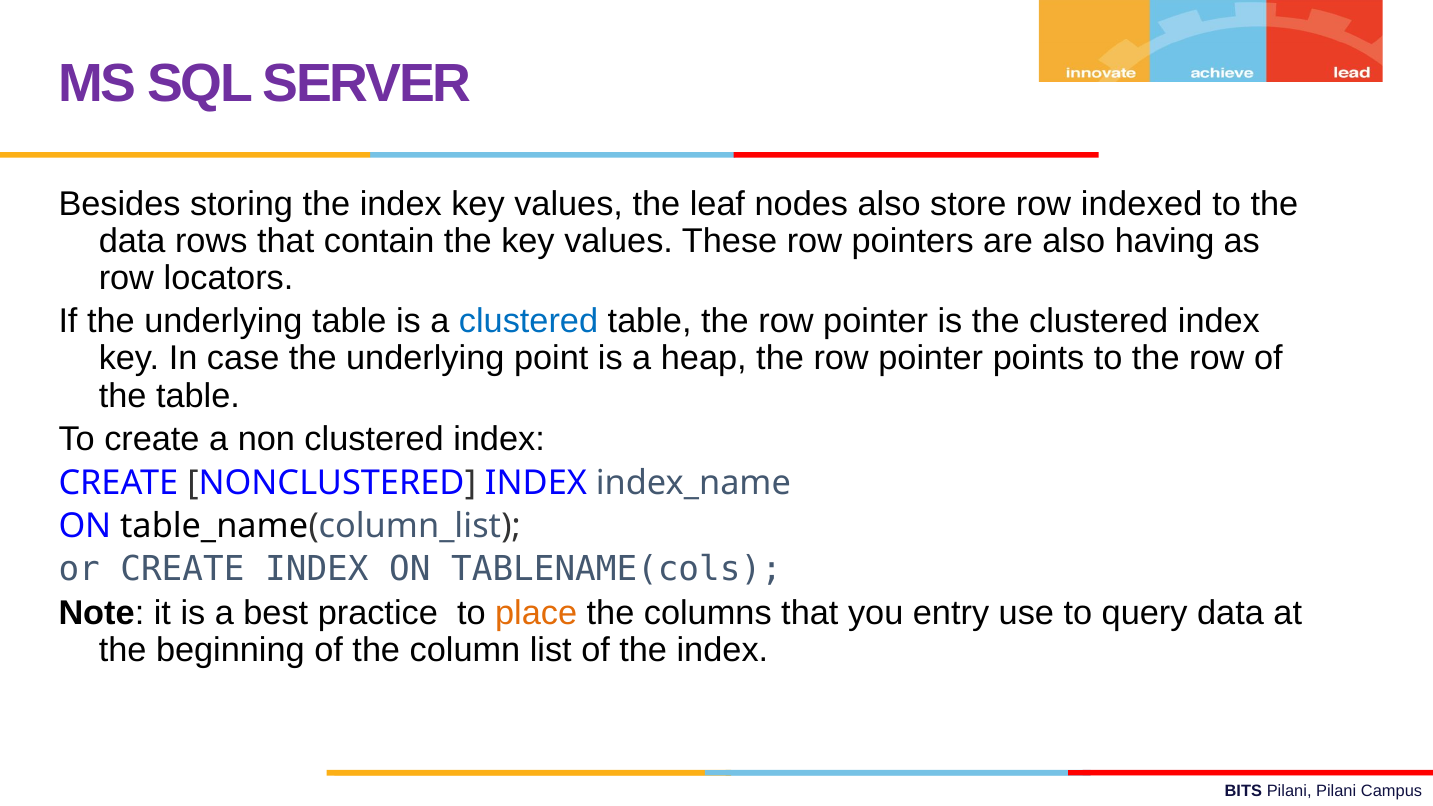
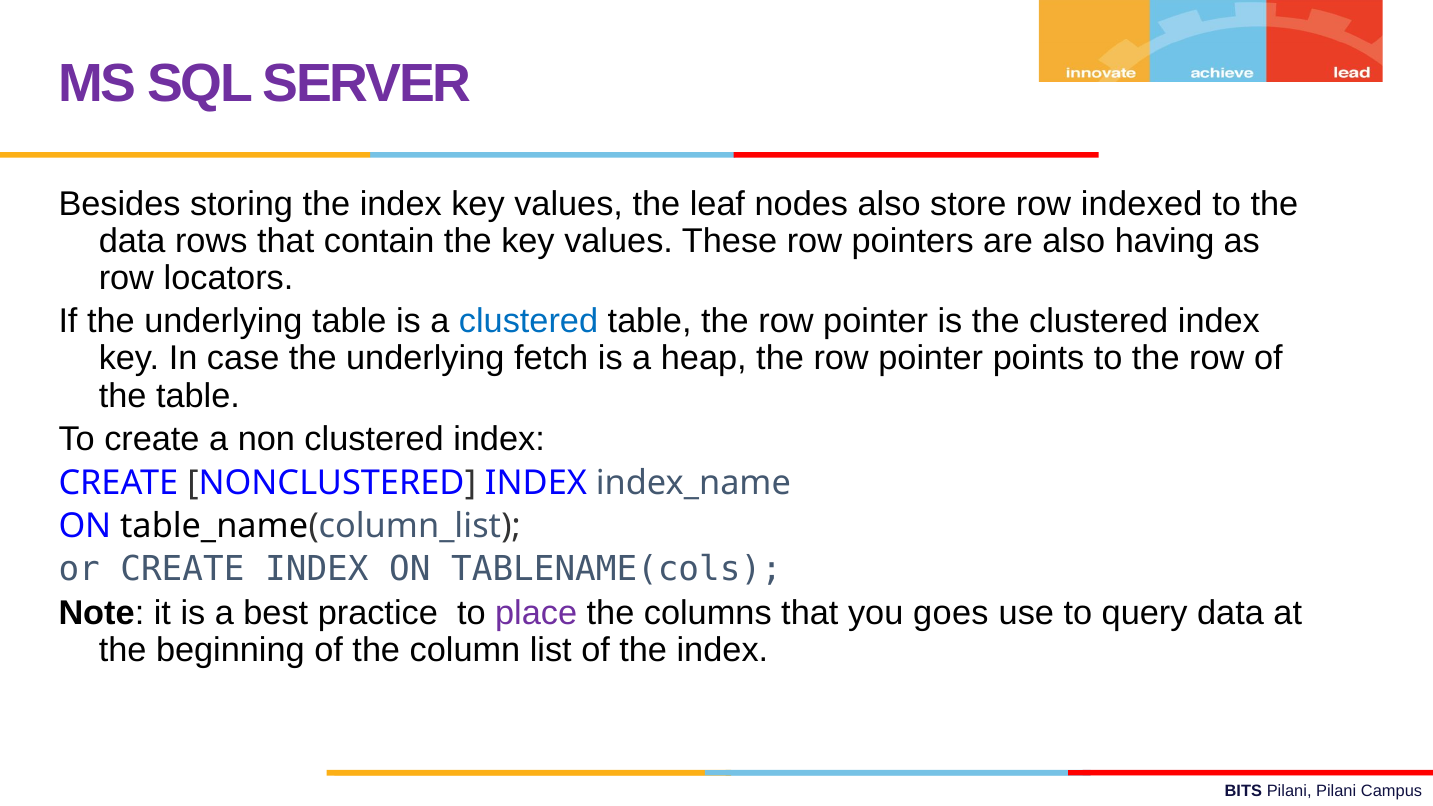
point: point -> fetch (551, 359)
place colour: orange -> purple (536, 613)
entry: entry -> goes (951, 613)
